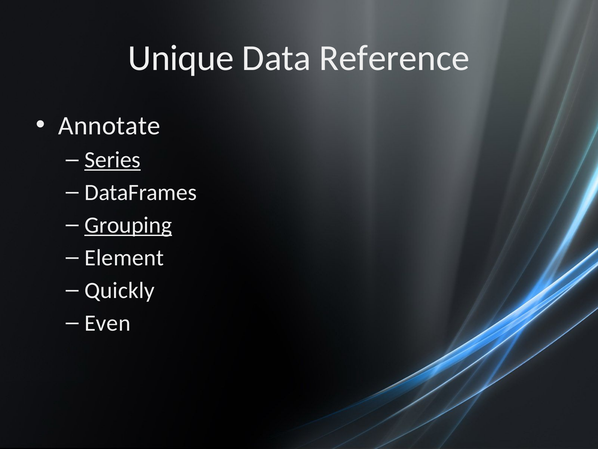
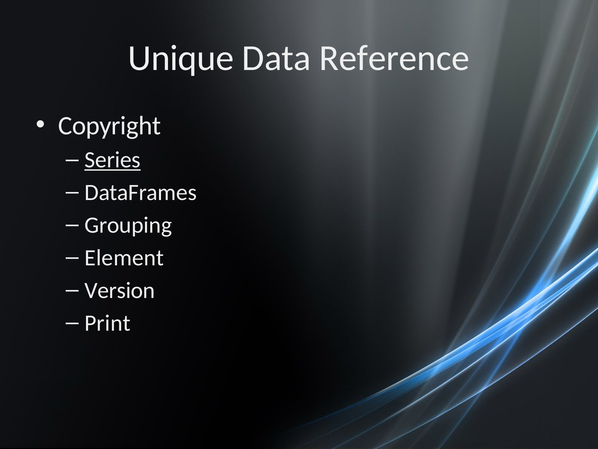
Annotate: Annotate -> Copyright (110, 125)
Grouping underline: present -> none (128, 225)
Quickly: Quickly -> Version (120, 290)
Even: Even -> Print (108, 323)
